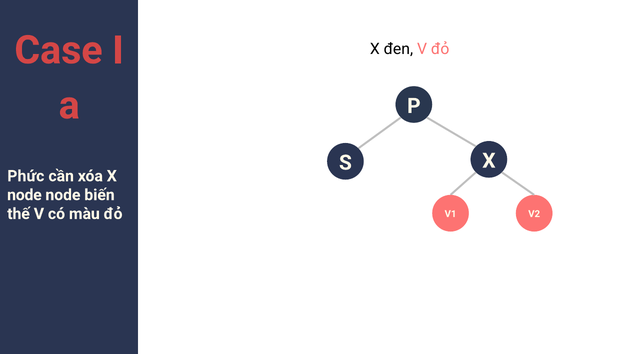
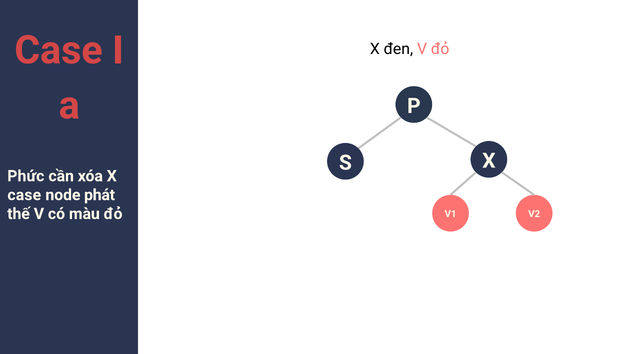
node: node -> case (24, 195)
biến: biến -> phát (100, 195)
